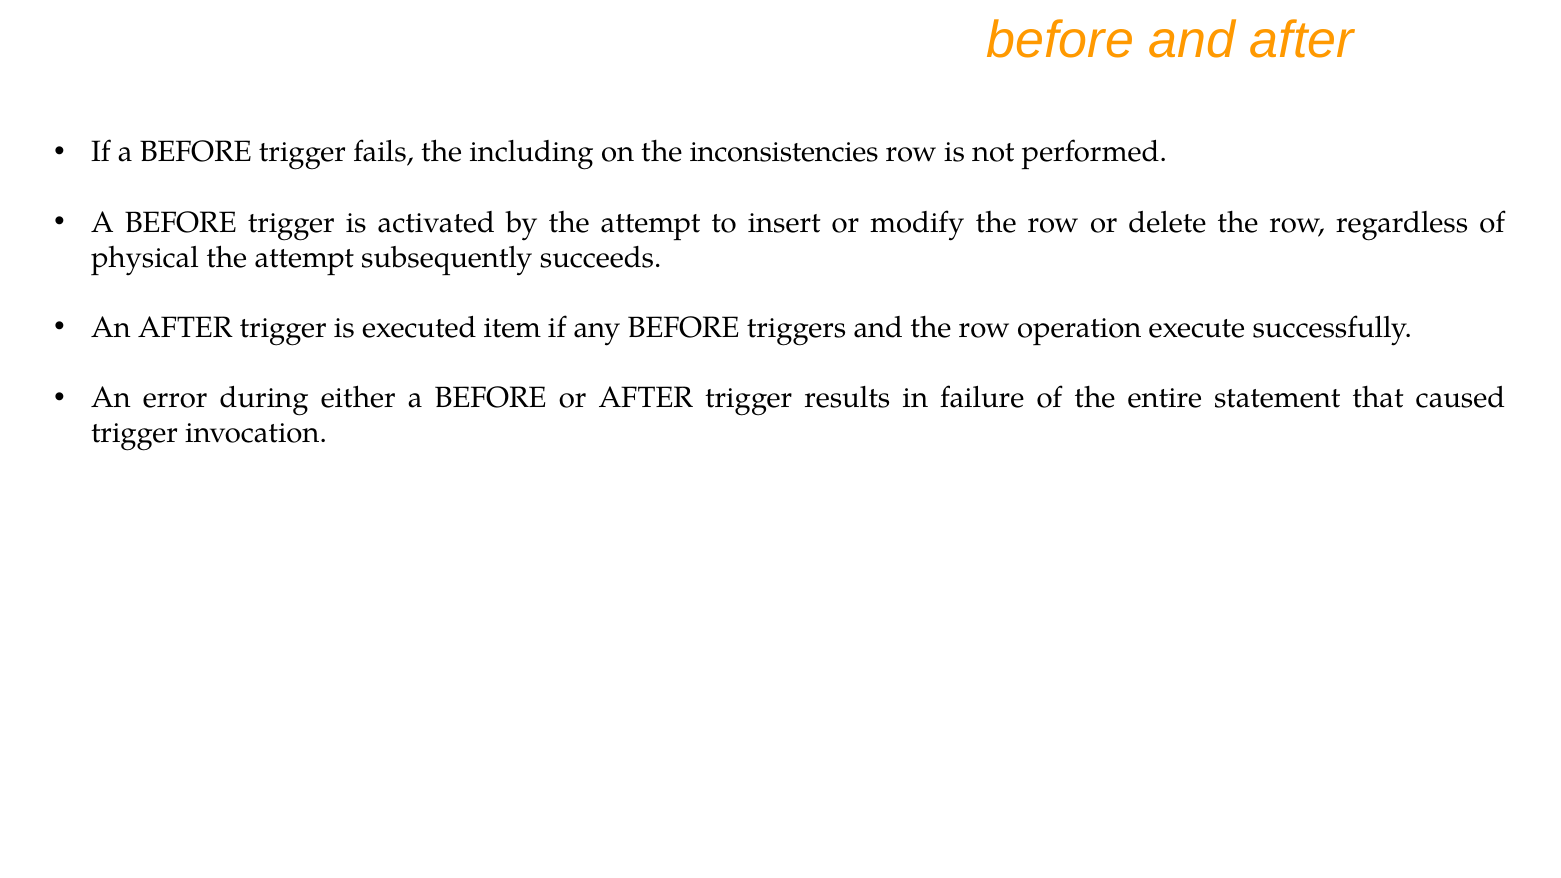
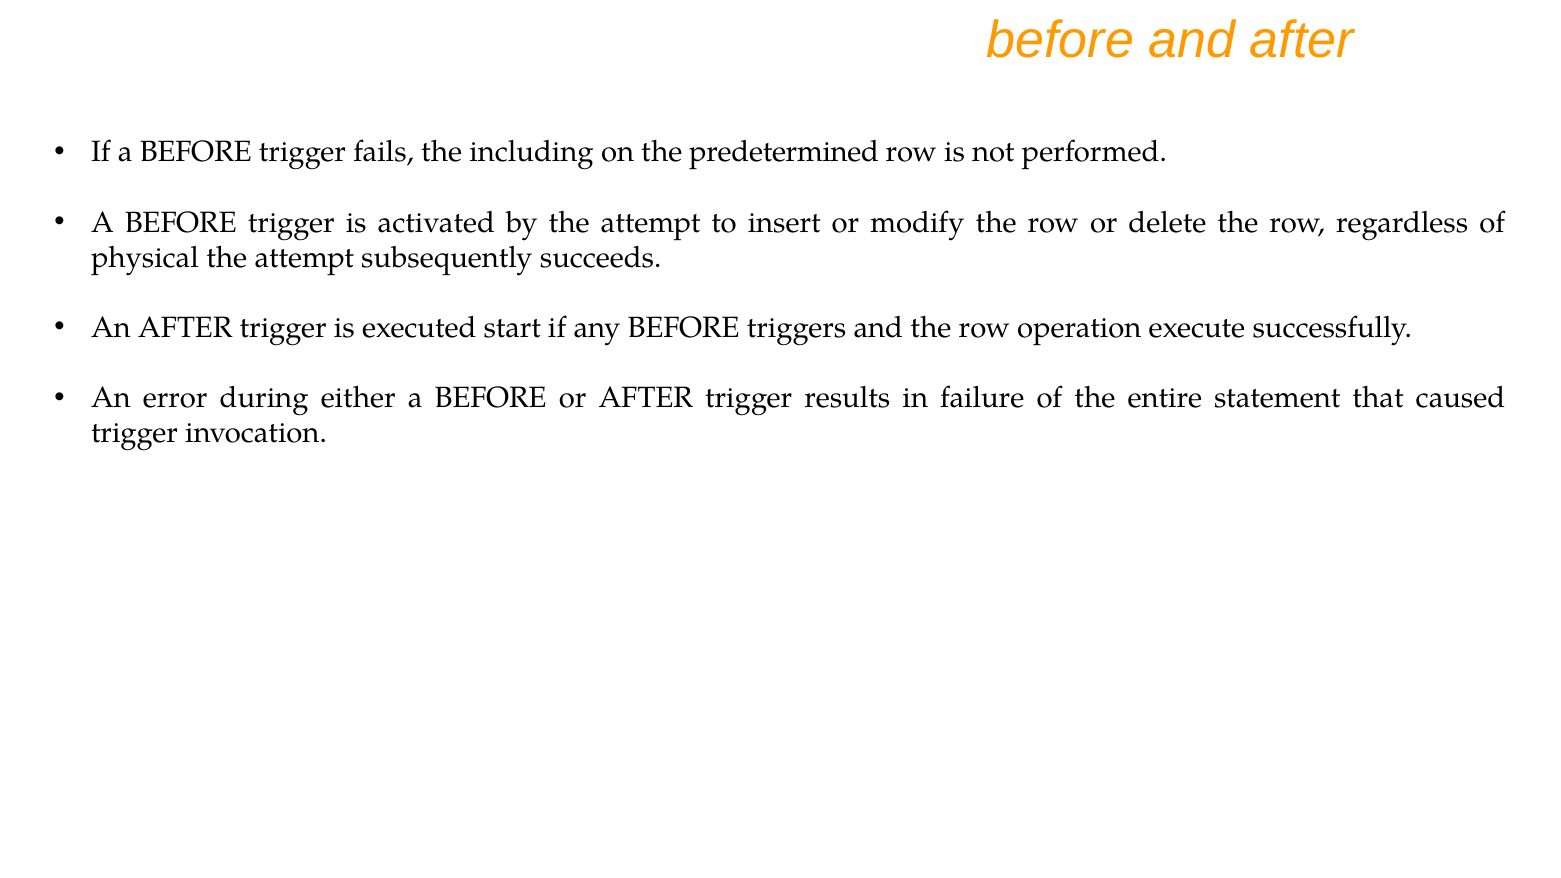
inconsistencies: inconsistencies -> predetermined (784, 152)
item: item -> start (512, 328)
